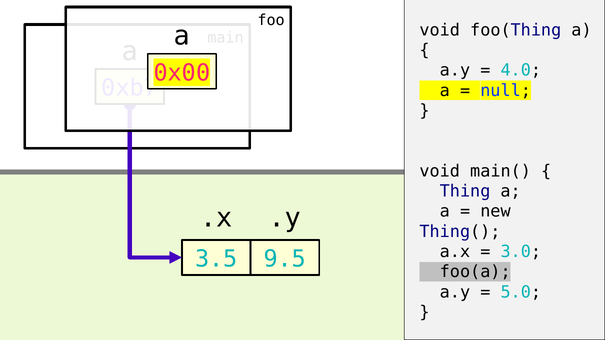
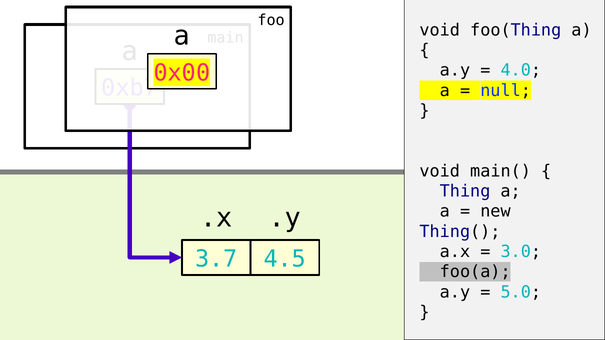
3.5: 3.5 -> 3.7 (216, 259)
9.5: 9.5 -> 4.5 (285, 259)
